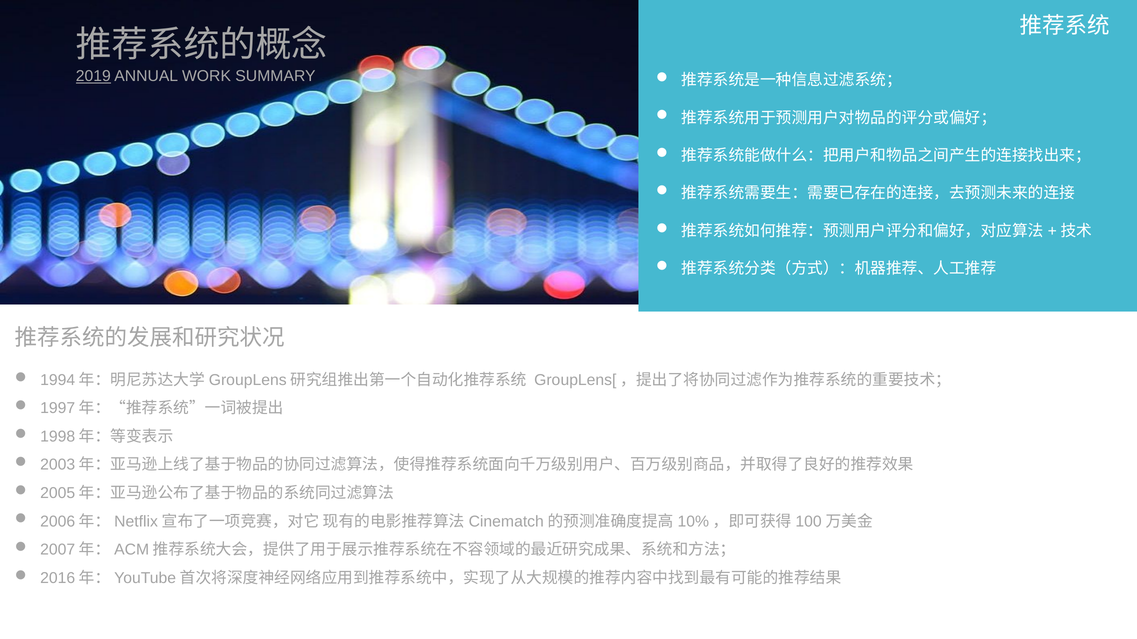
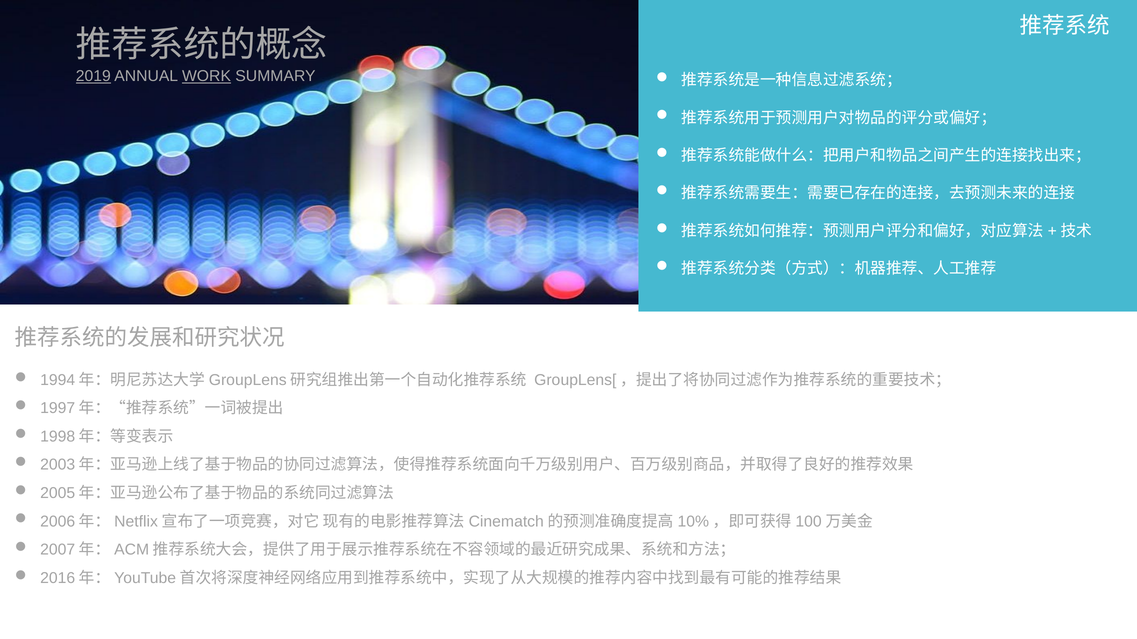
WORK underline: none -> present (206, 76)
